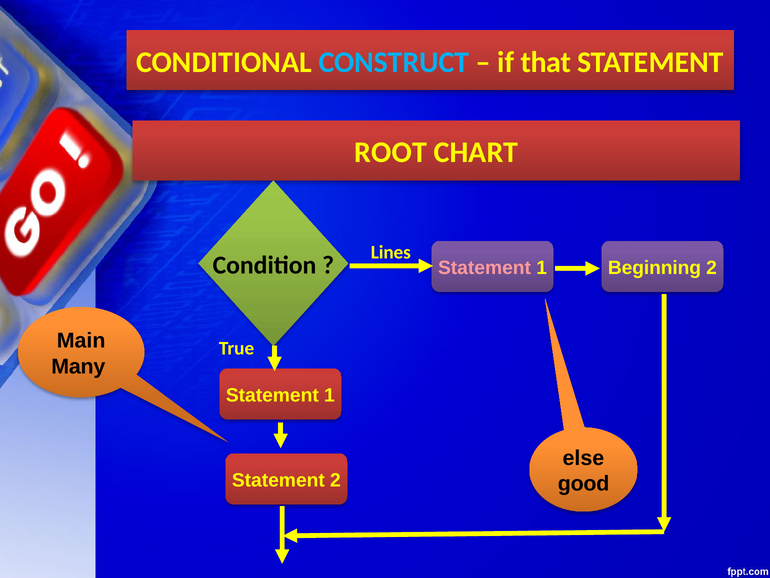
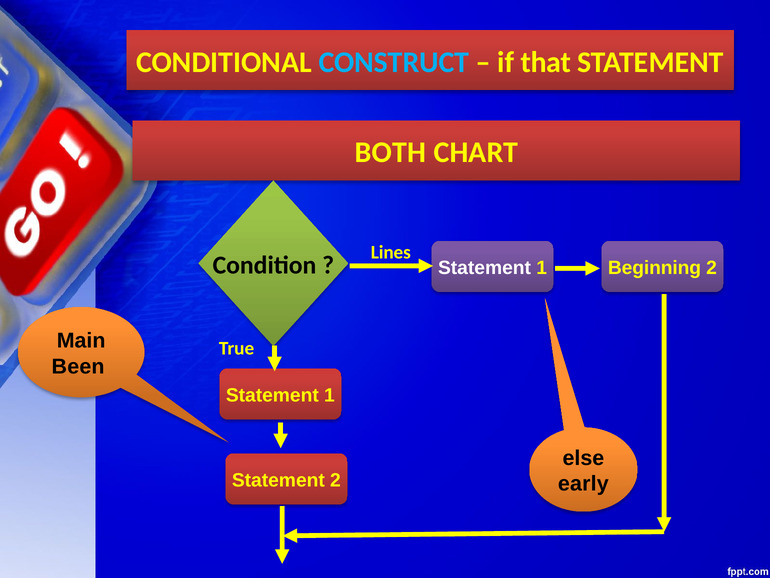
ROOT: ROOT -> BOTH (391, 152)
Statement colour: pink -> white (485, 268)
Many: Many -> Been (78, 366)
good: good -> early (583, 483)
